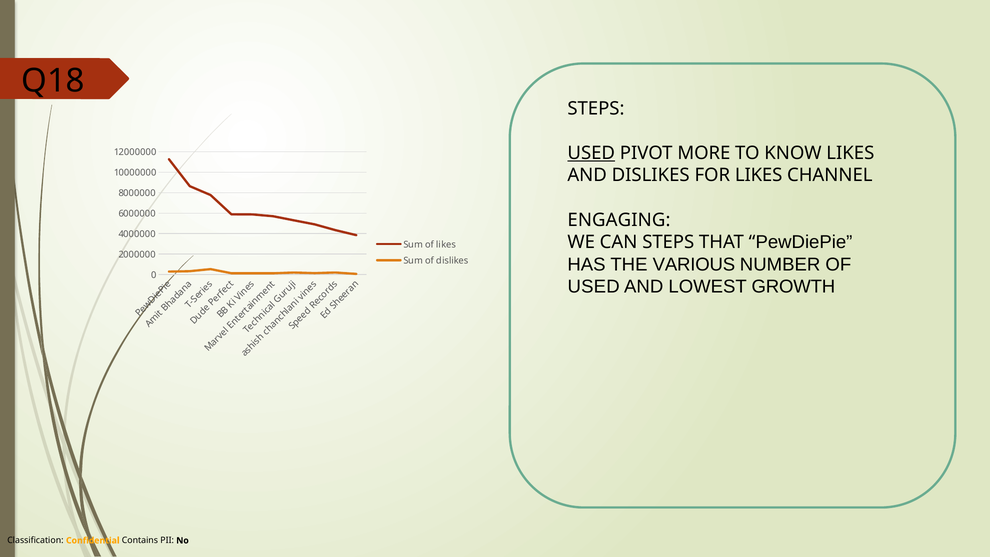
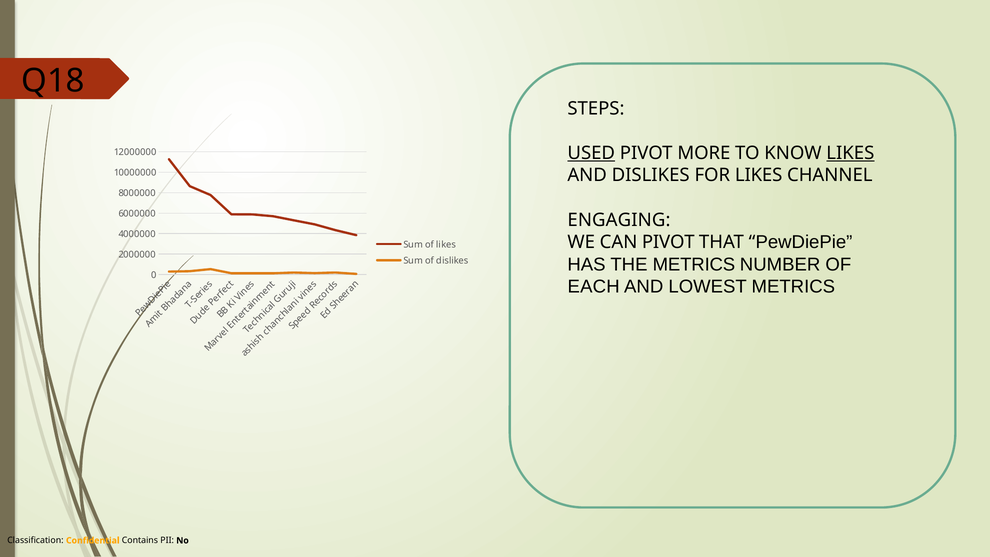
LIKES underline: none -> present (850, 153)
CAN STEPS: STEPS -> PIVOT (668, 242)
THE VARIOUS: VARIOUS -> METRICS (694, 264)
USED: USED -> EACH (594, 287)
LOWEST GROWTH: GROWTH -> METRICS (793, 287)
